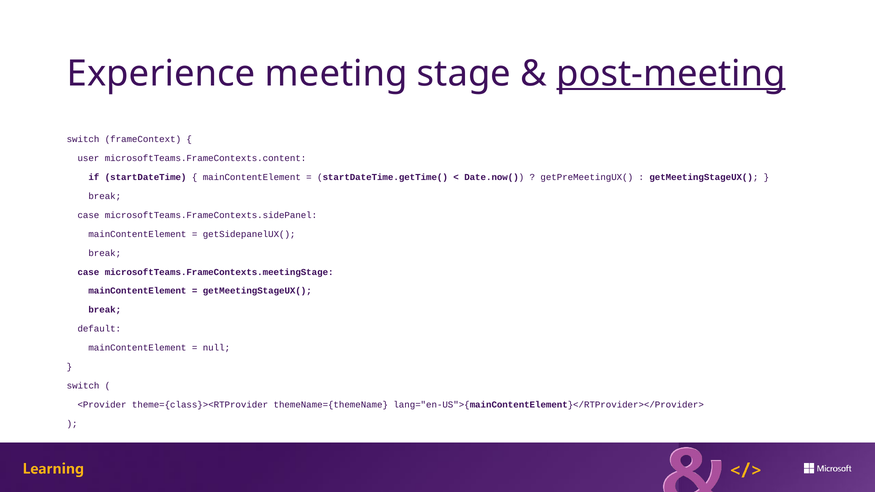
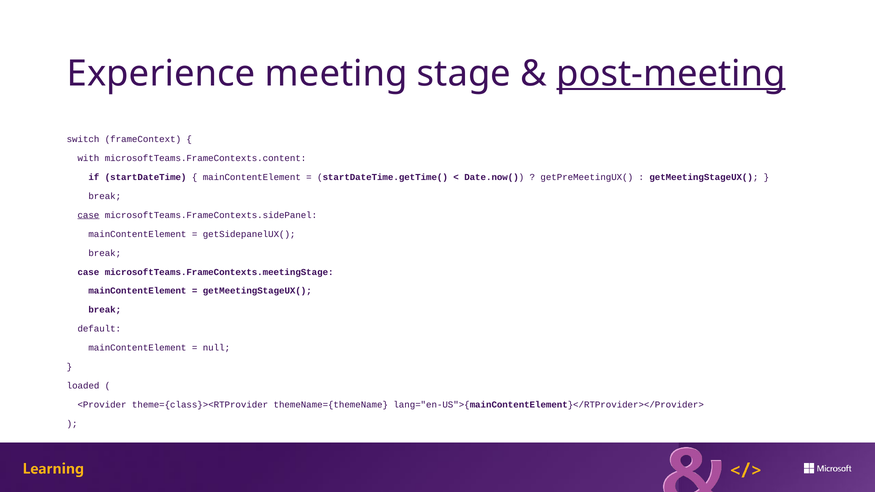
user: user -> with (88, 158)
case underline: none -> present (88, 215)
switch: switch -> loaded (83, 386)
